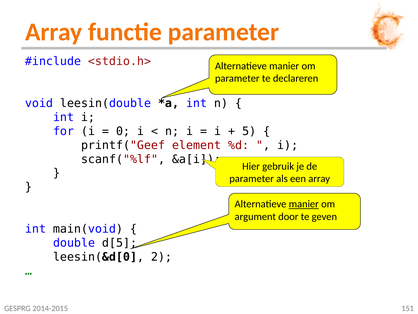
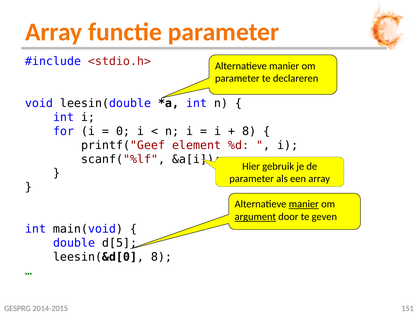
5: 5 -> 8 (249, 131)
argument underline: none -> present (255, 216)
leesin(&d[0 2: 2 -> 8 (161, 257)
